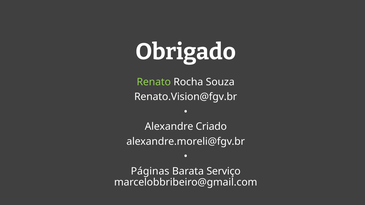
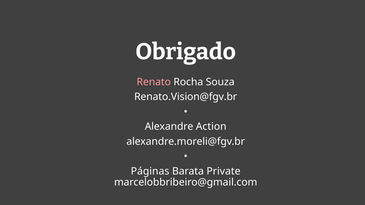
Renato colour: light green -> pink (154, 82)
Criado: Criado -> Action (211, 127)
Serviço: Serviço -> Private (223, 171)
